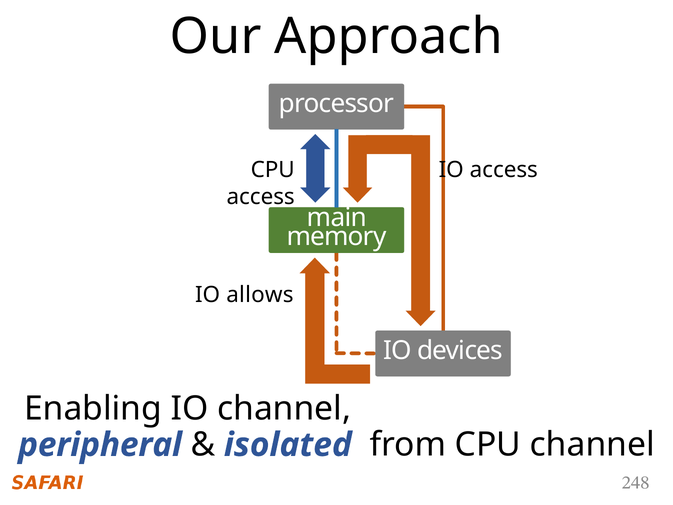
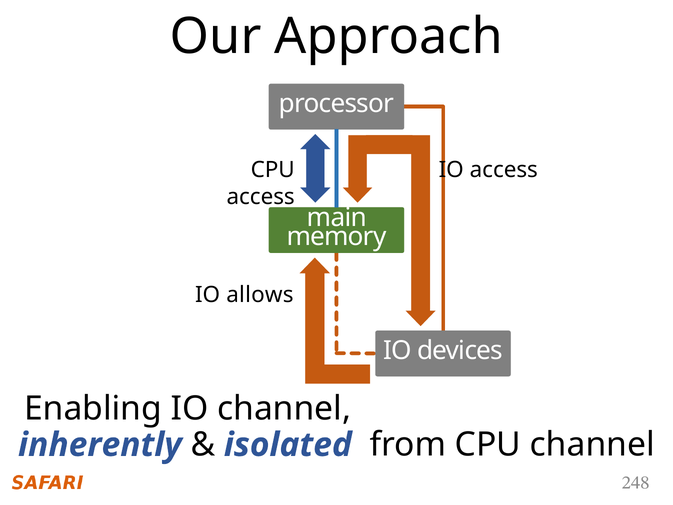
peripheral: peripheral -> inherently (100, 445)
